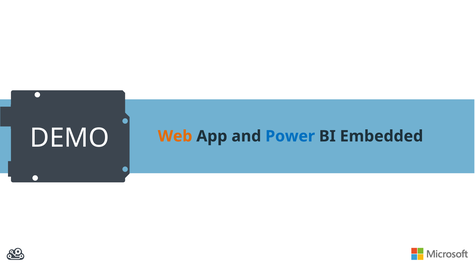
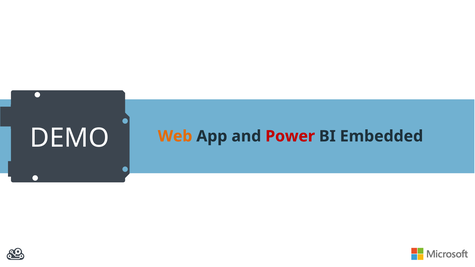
Power colour: blue -> red (290, 136)
